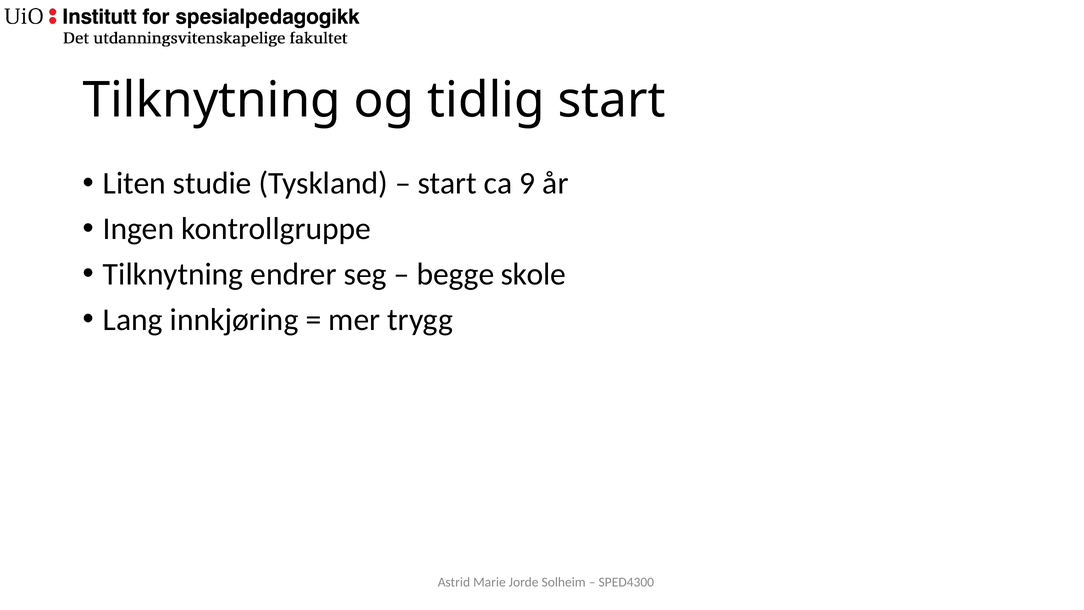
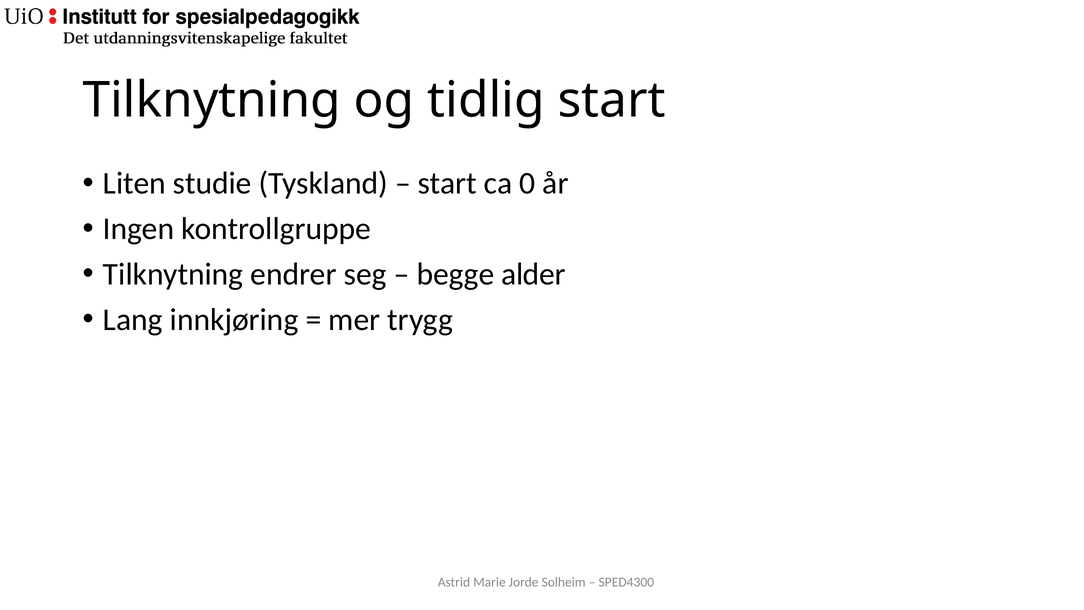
9: 9 -> 0 (527, 183)
skole: skole -> alder (533, 274)
